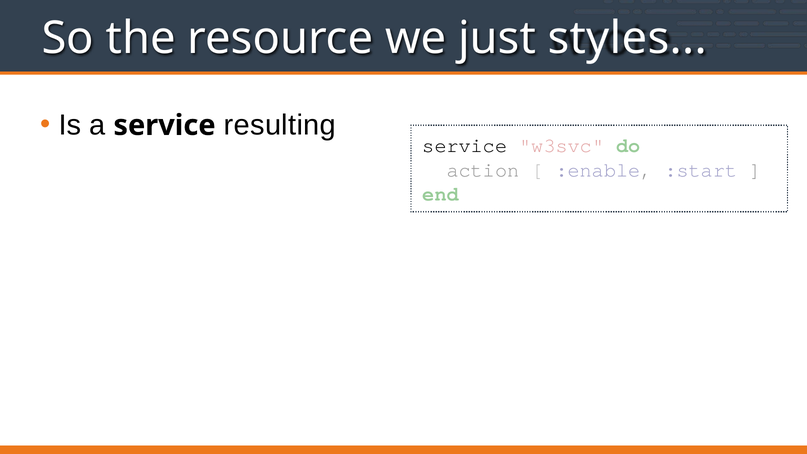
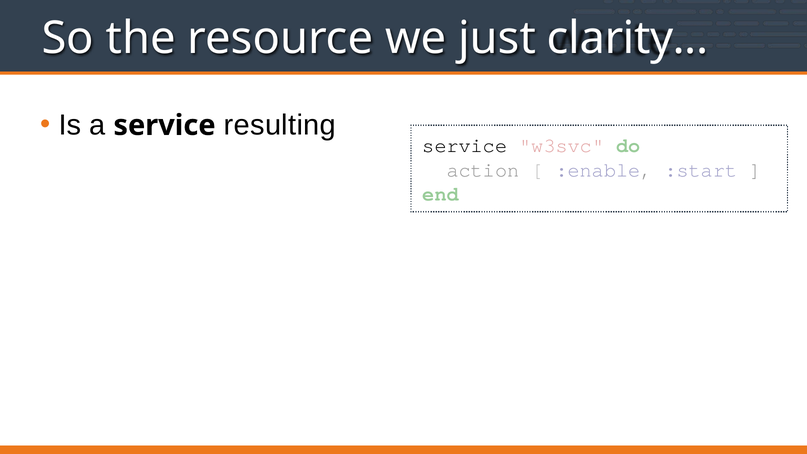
styles: styles -> clarity (628, 38)
